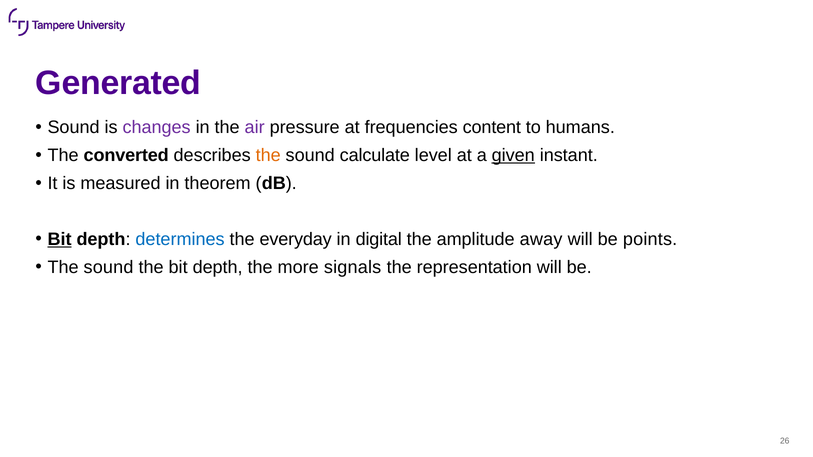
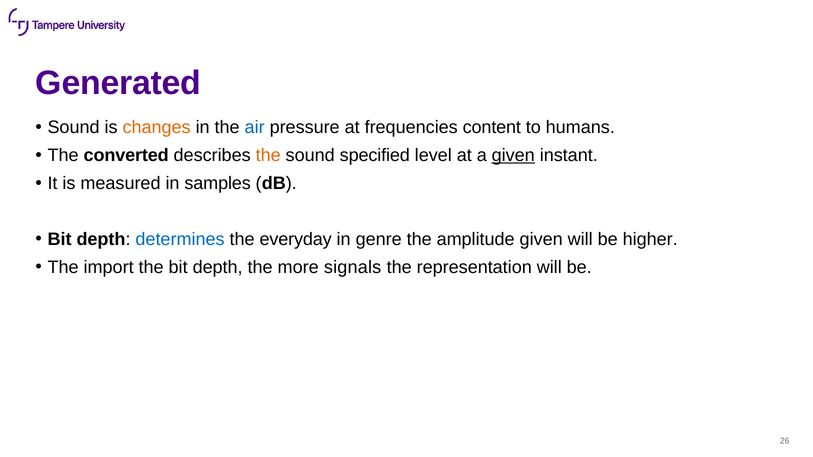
changes colour: purple -> orange (157, 128)
air colour: purple -> blue (255, 128)
calculate: calculate -> specified (375, 156)
theorem: theorem -> samples (218, 183)
Bit underline: present -> none (60, 239)
digital: digital -> genre (379, 239)
amplitude away: away -> given (541, 239)
points: points -> higher (650, 239)
sound: sound -> import (109, 267)
